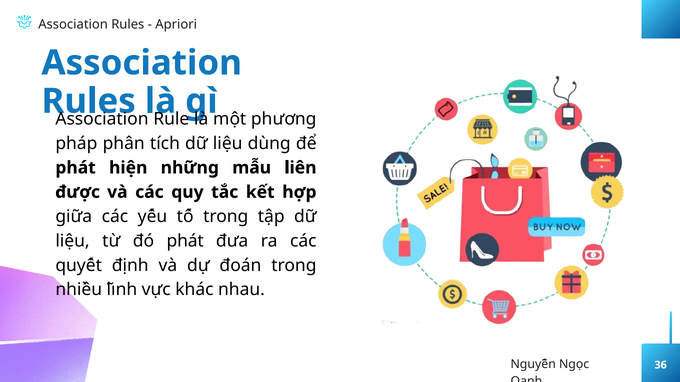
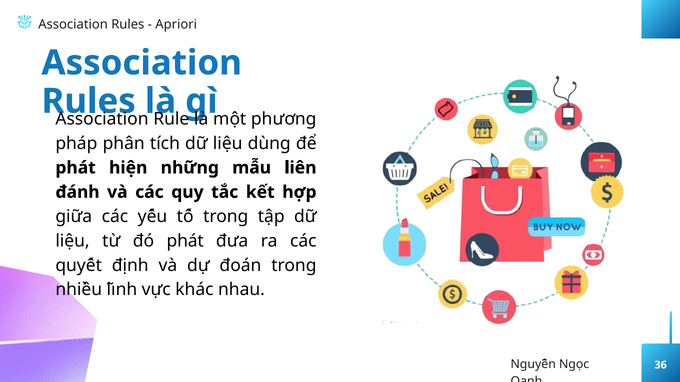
được: được -> đánh (77, 192)
